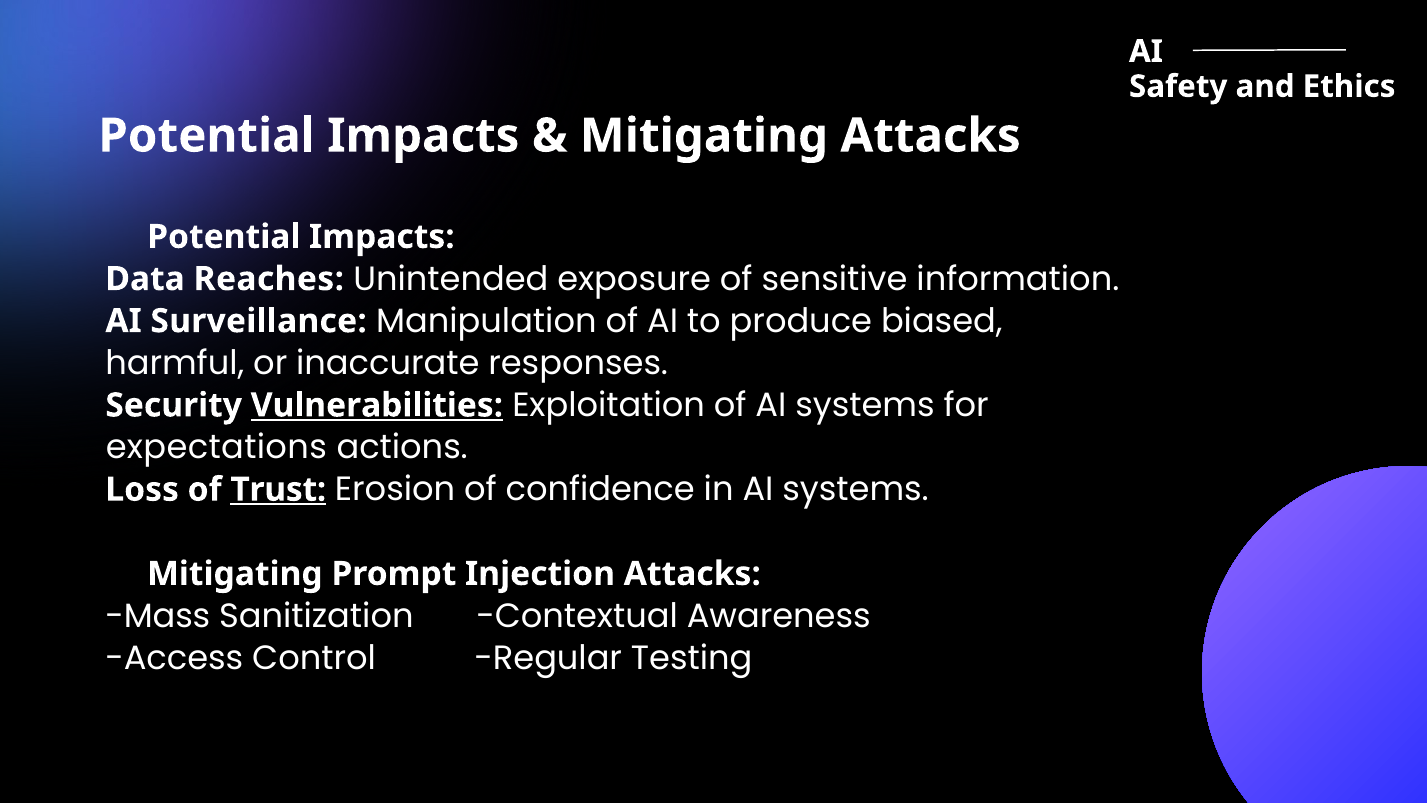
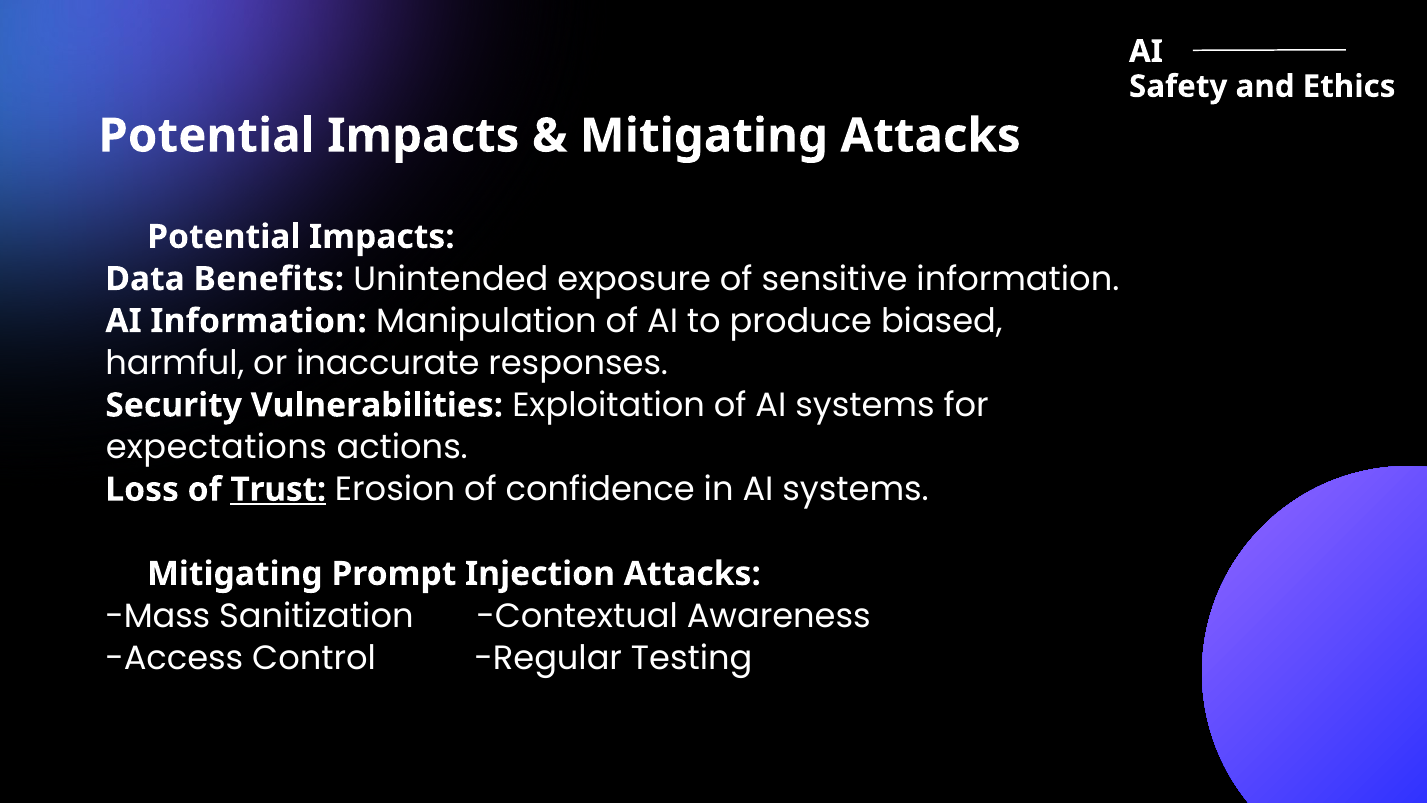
Reaches: Reaches -> Benefits (269, 279)
AI Surveillance: Surveillance -> Information (259, 321)
Vulnerabilities underline: present -> none (377, 405)
